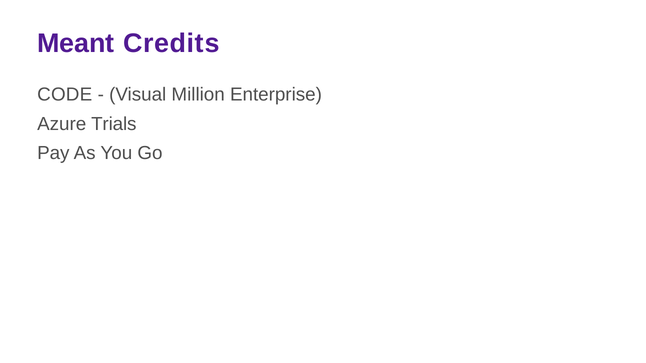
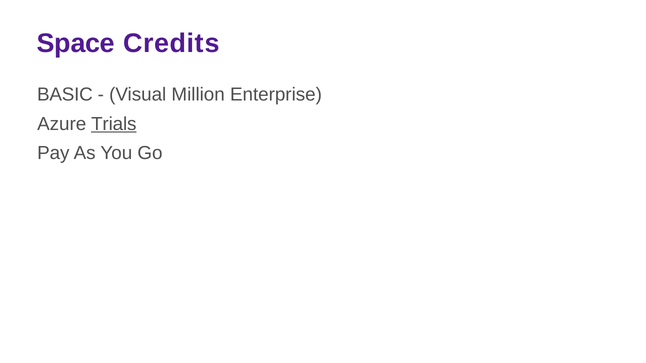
Meant: Meant -> Space (76, 43)
CODE: CODE -> BASIC (65, 95)
Trials underline: none -> present (114, 124)
